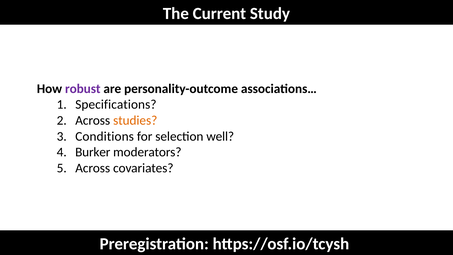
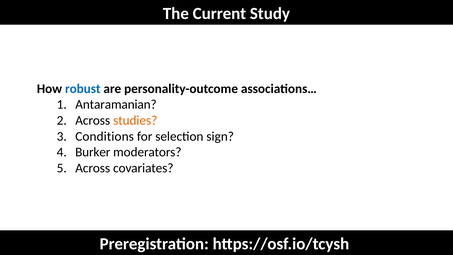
robust colour: purple -> blue (83, 89)
Specifications: Specifications -> Antaramanian (116, 105)
well: well -> sign (220, 136)
